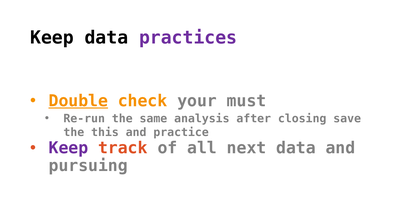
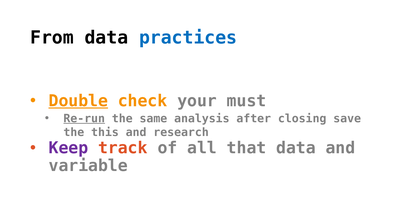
Keep: Keep -> From (52, 38)
practices colour: purple -> blue (188, 38)
Re-run underline: none -> present (84, 119)
practice: practice -> research (181, 132)
next: next -> that (247, 148)
pursuing: pursuing -> variable (88, 166)
